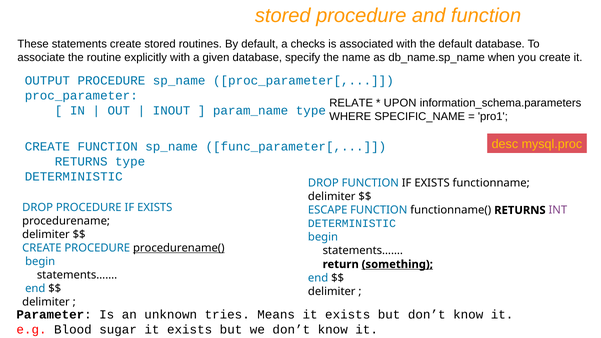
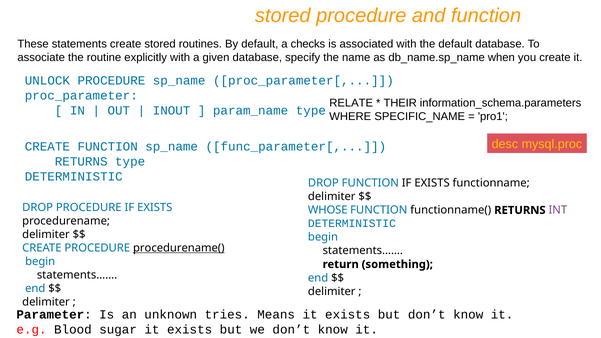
OUTPUT: OUTPUT -> UNLOCK (47, 81)
UPON: UPON -> THEIR (400, 103)
ESCAPE: ESCAPE -> WHOSE (328, 210)
something underline: present -> none (397, 264)
